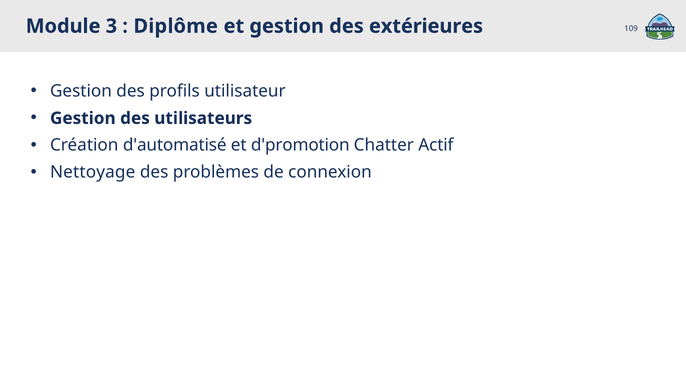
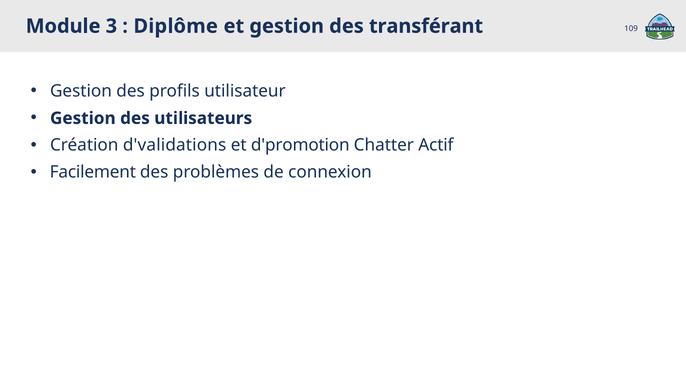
extérieures: extérieures -> transférant (426, 26)
d'automatisé: d'automatisé -> d'validations (175, 145)
Nettoyage: Nettoyage -> Facilement (93, 172)
